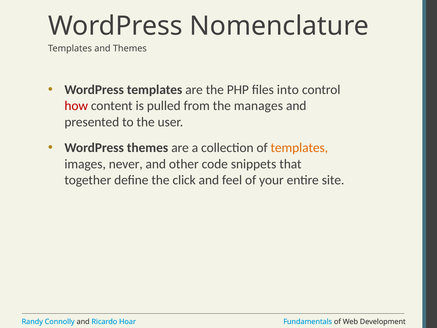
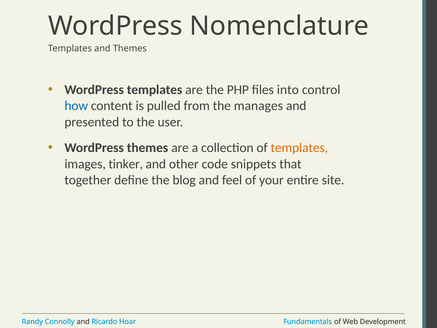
how colour: red -> blue (76, 106)
never: never -> tinker (126, 164)
click: click -> blog (184, 180)
